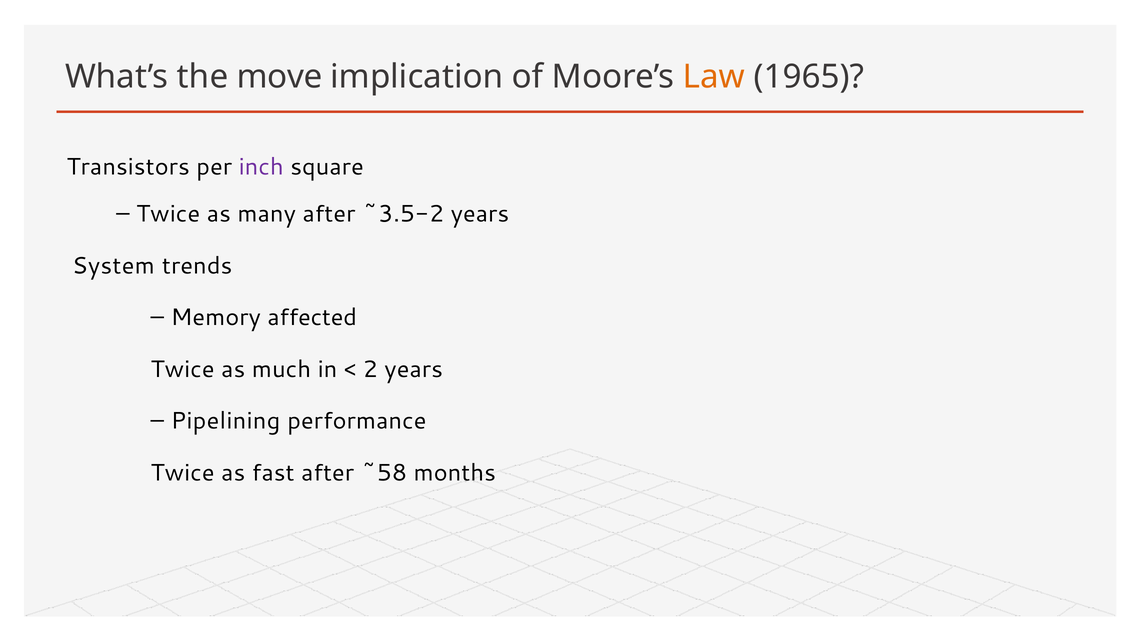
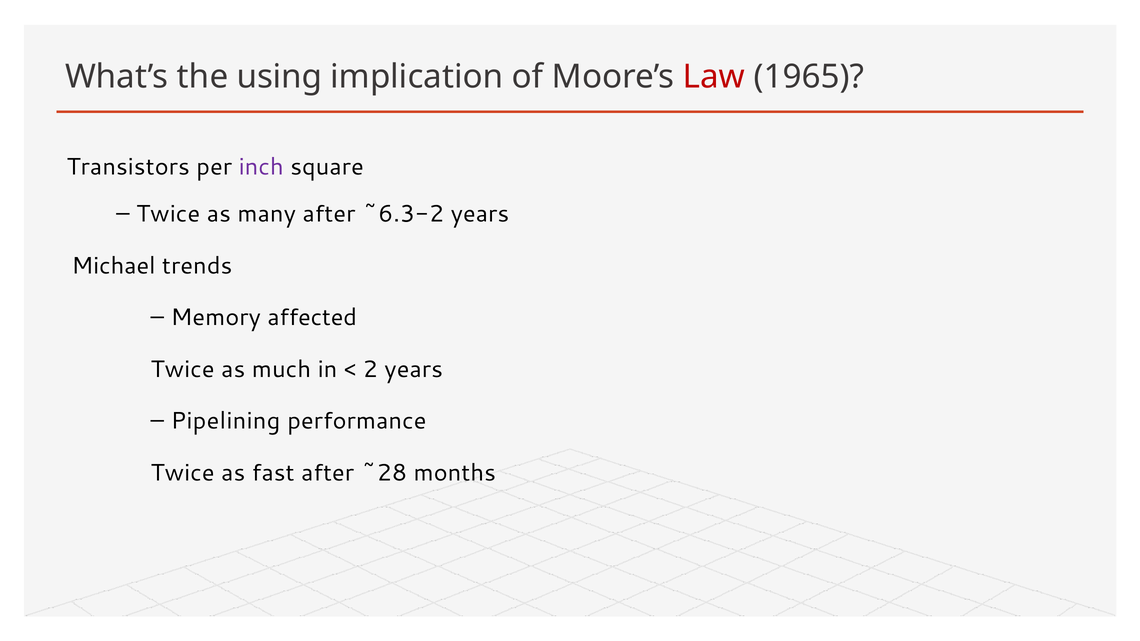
move: move -> using (279, 77)
Law colour: orange -> red (714, 77)
~3.5-2: ~3.5-2 -> ~6.3-2 (403, 214)
System: System -> Michael (114, 266)
~58: ~58 -> ~28 (384, 473)
